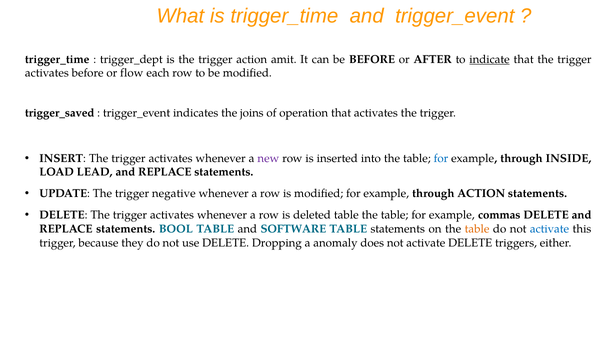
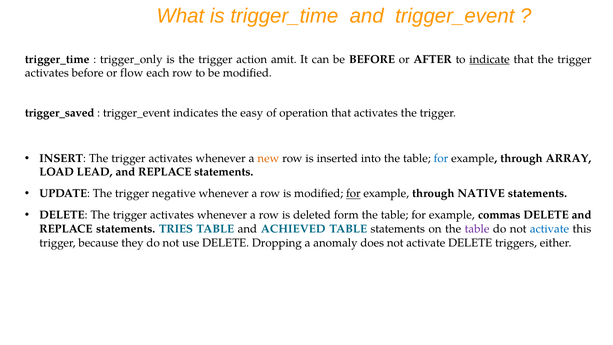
trigger_dept: trigger_dept -> trigger_only (131, 59)
joins: joins -> easy (252, 113)
new colour: purple -> orange (268, 158)
INSIDE: INSIDE -> ARRAY (569, 158)
for underline: none -> present (353, 194)
through ACTION: ACTION -> NATIVE (481, 194)
deleted table: table -> form (346, 215)
BOOL: BOOL -> TRIES (176, 229)
SOFTWARE: SOFTWARE -> ACHIEVED (293, 229)
table colour: orange -> purple (477, 229)
